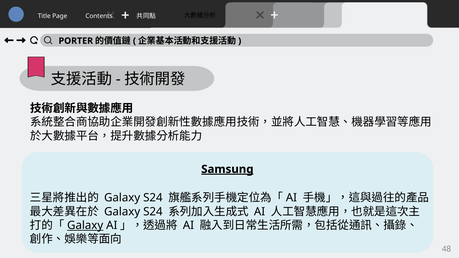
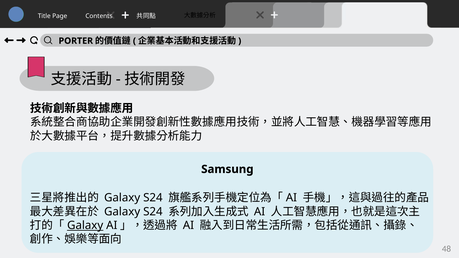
Samsung underline: present -> none (227, 169)
